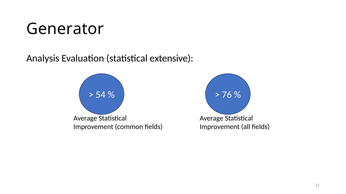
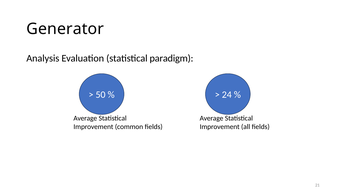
extensive: extensive -> paradigm (171, 58)
54: 54 -> 50 (101, 95)
76: 76 -> 24 (227, 95)
